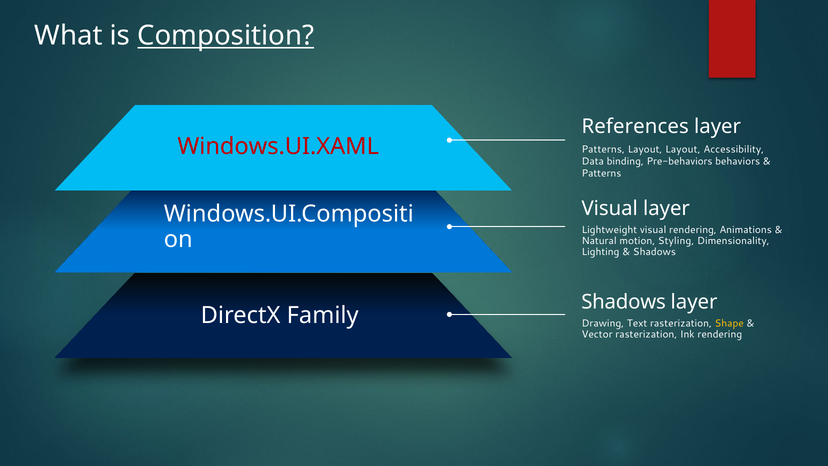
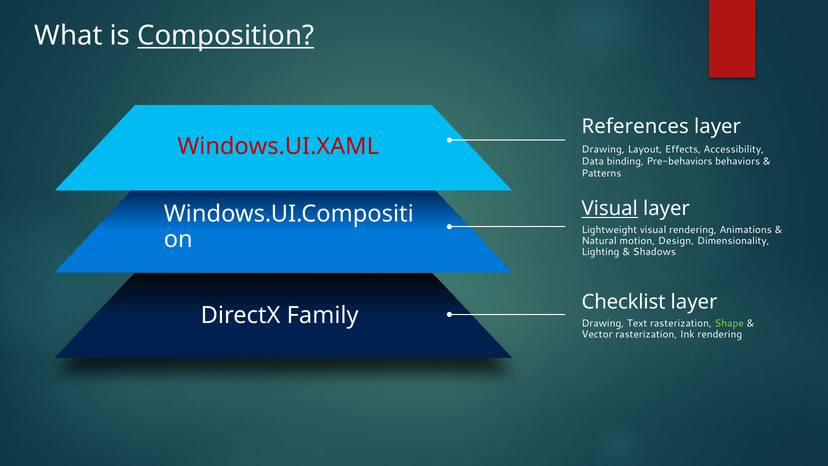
Patterns: Patterns -> Drawing (603, 149)
Layout Layout: Layout -> Effects (683, 149)
Visual underline: none -> present (610, 209)
Styling: Styling -> Design (676, 241)
Shadows: Shadows -> Checklist (624, 302)
Shape colour: yellow -> light green (729, 323)
